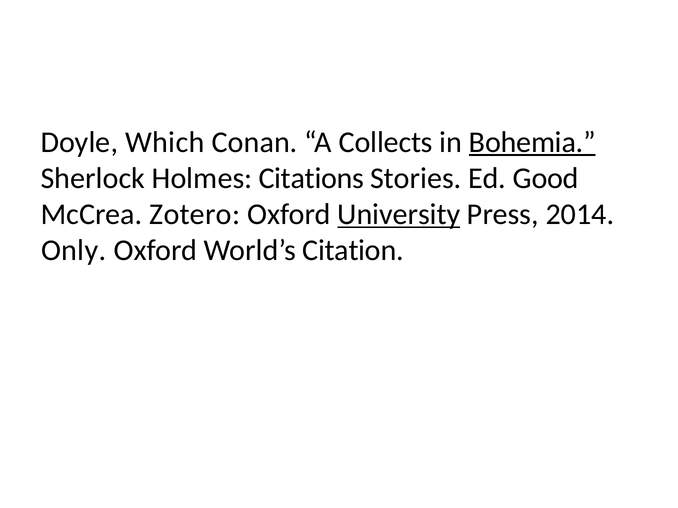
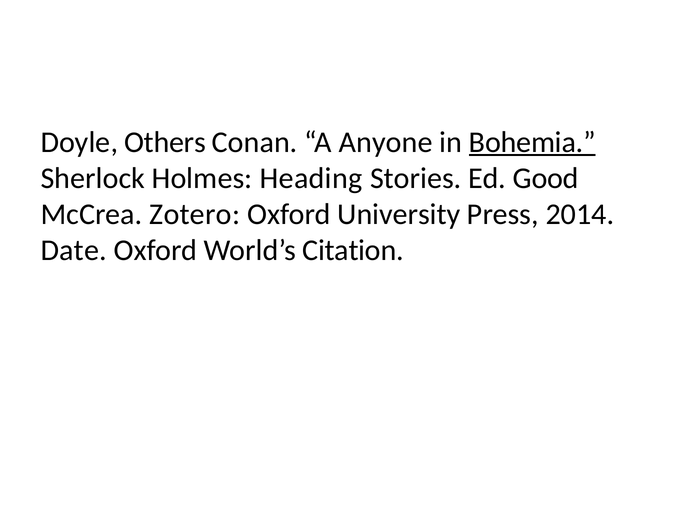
Which: Which -> Others (165, 142)
Collects: Collects -> Anyone (386, 142)
Citations: Citations -> Heading (311, 178)
University underline: present -> none (399, 215)
Only: Only -> Date (74, 251)
